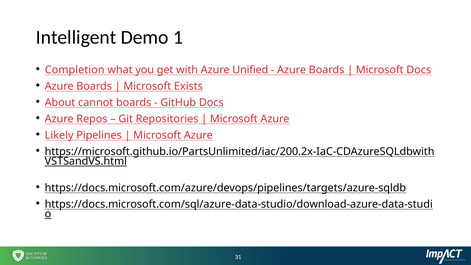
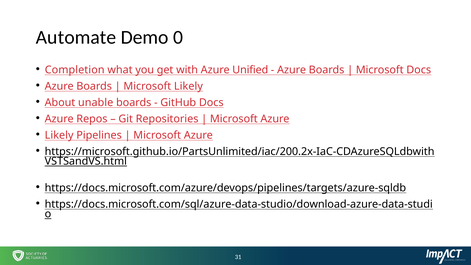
Intelligent: Intelligent -> Automate (76, 37)
1: 1 -> 0 (178, 37)
Microsoft Exists: Exists -> Likely (188, 86)
cannot: cannot -> unable (96, 103)
